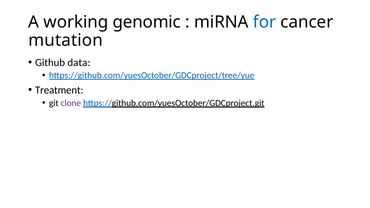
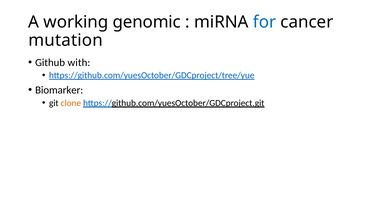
data: data -> with (79, 63)
Treatment: Treatment -> Biomarker (59, 90)
clone colour: purple -> orange (71, 103)
